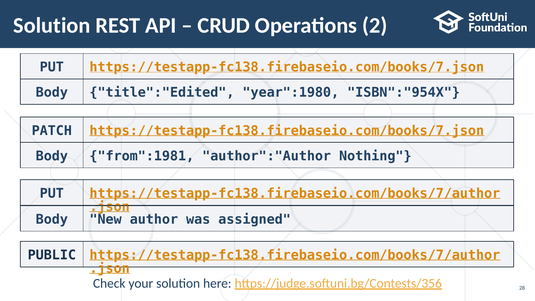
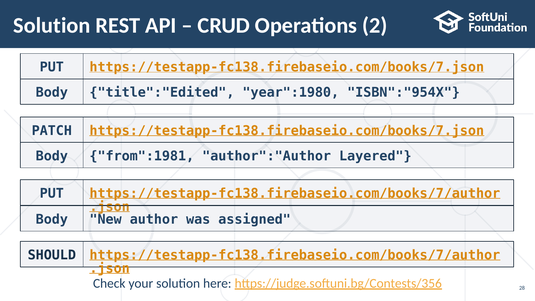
Nothing: Nothing -> Layered (375, 156)
PUBLIC: PUBLIC -> SHOULD (52, 255)
